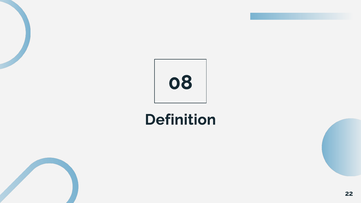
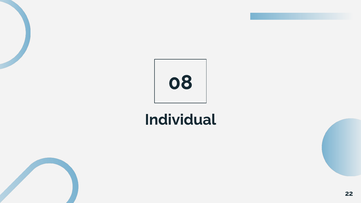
Definition: Definition -> Individual (180, 120)
